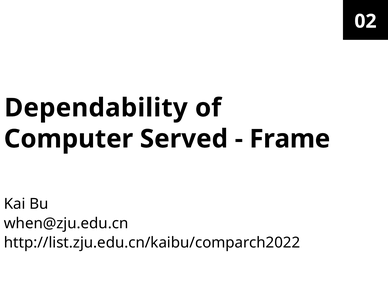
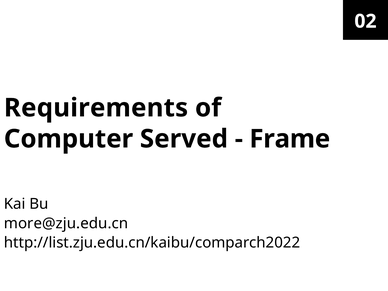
Dependability: Dependability -> Requirements (96, 108)
when@zju.edu.cn: when@zju.edu.cn -> more@zju.edu.cn (66, 223)
